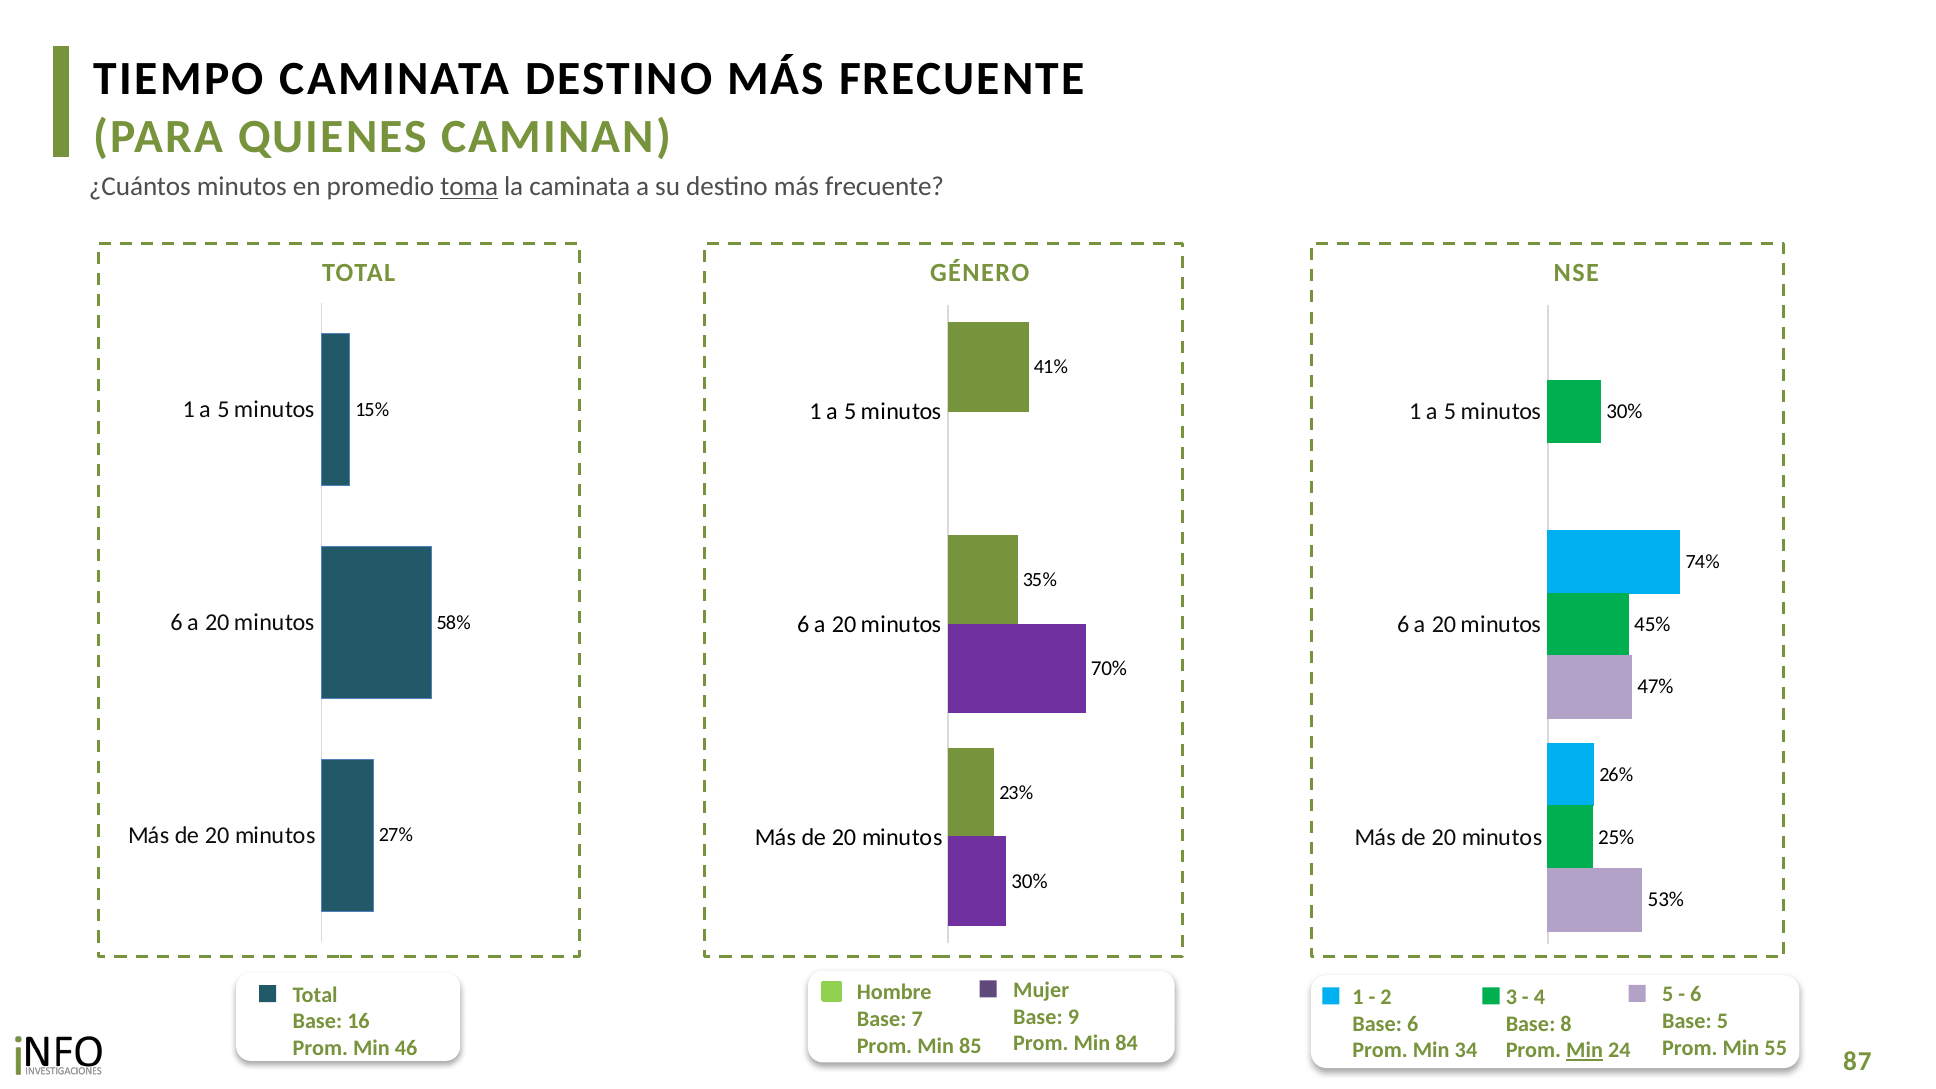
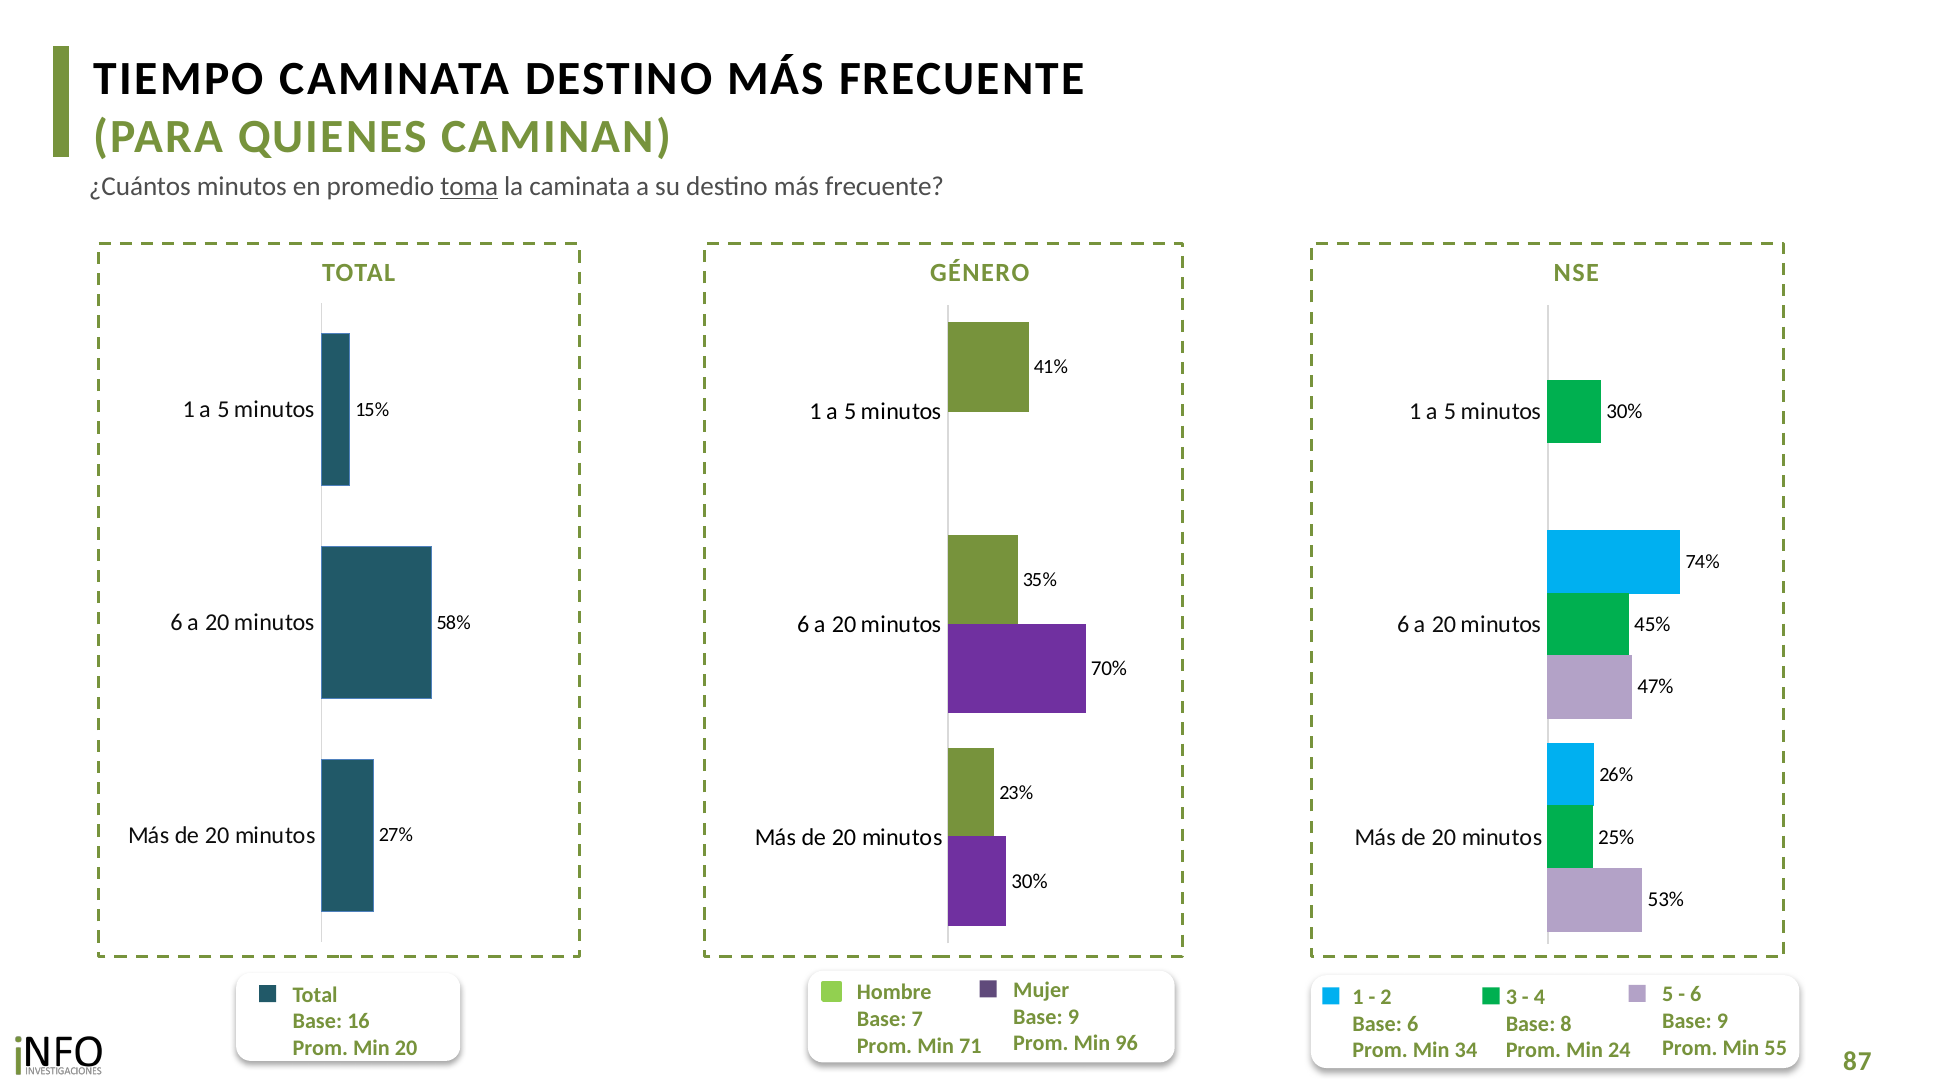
5: 5 -> 9 (1722, 1021)
84: 84 -> 96 (1127, 1043)
85: 85 -> 71 (970, 1046)
Min 46: 46 -> 20 (406, 1048)
Min underline: present -> none (1585, 1050)
